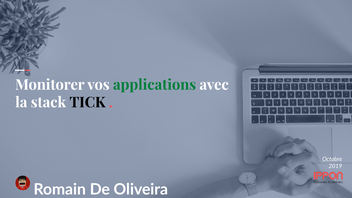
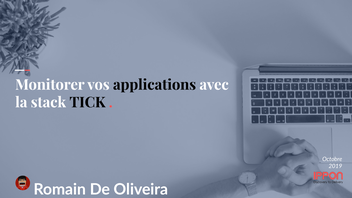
applications colour: green -> black (154, 85)
